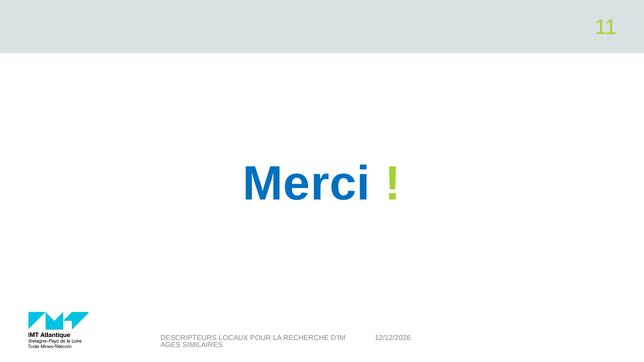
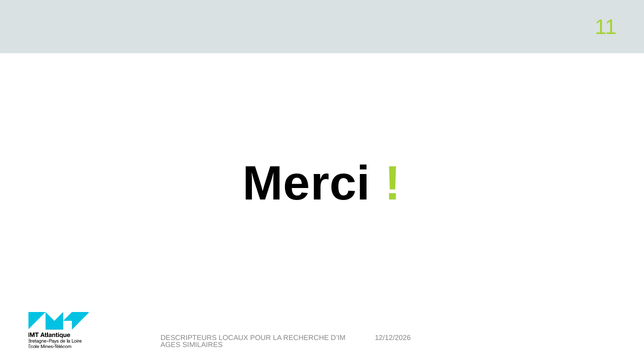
Merci colour: blue -> black (306, 184)
